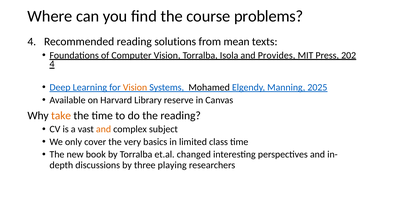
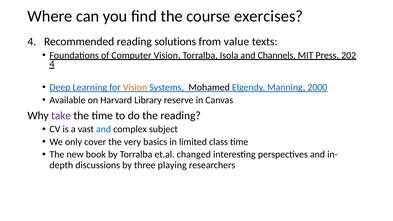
problems: problems -> exercises (269, 16)
mean: mean -> value (236, 42)
Provides: Provides -> Channels (277, 55)
2025: 2025 -> 2000 (317, 87)
take colour: orange -> purple (61, 116)
and colour: orange -> blue (104, 129)
